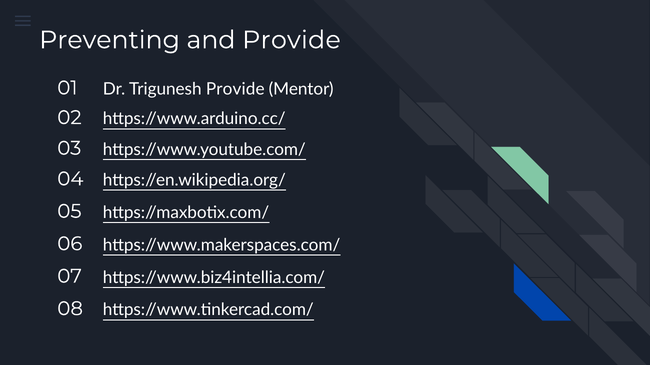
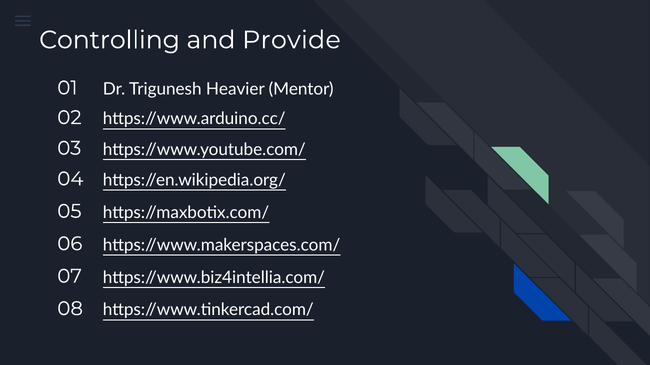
Preventing: Preventing -> Controlling (110, 40)
Trigunesh Provide: Provide -> Heavier (235, 89)
